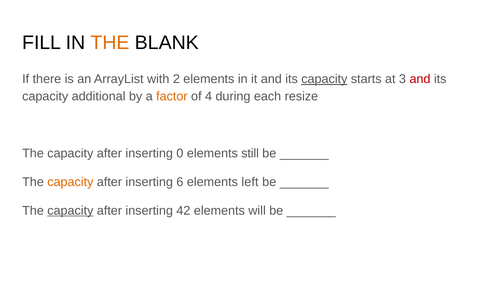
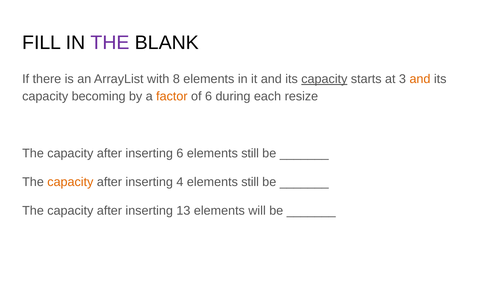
THE colour: orange -> purple (110, 43)
2: 2 -> 8 (176, 79)
and colour: red -> orange (420, 79)
additional: additional -> becoming (99, 96)
of 4: 4 -> 6 (209, 96)
inserting 0: 0 -> 6 (180, 153)
6: 6 -> 4 (180, 182)
left: left -> still (250, 182)
capacity underline: present -> none (70, 211)
42: 42 -> 13 (183, 211)
